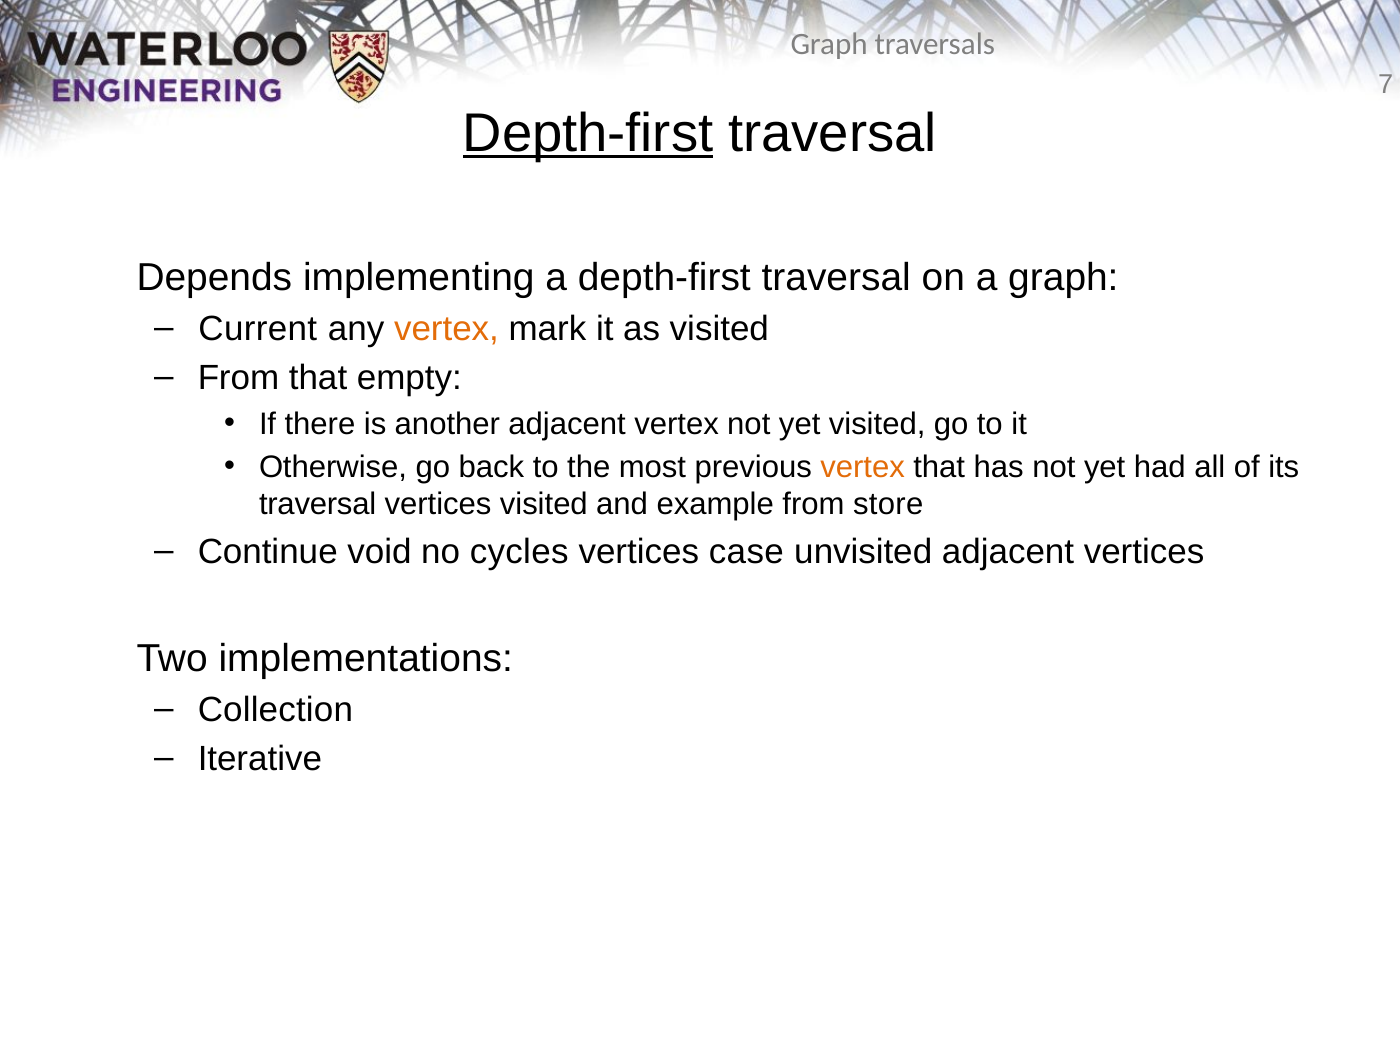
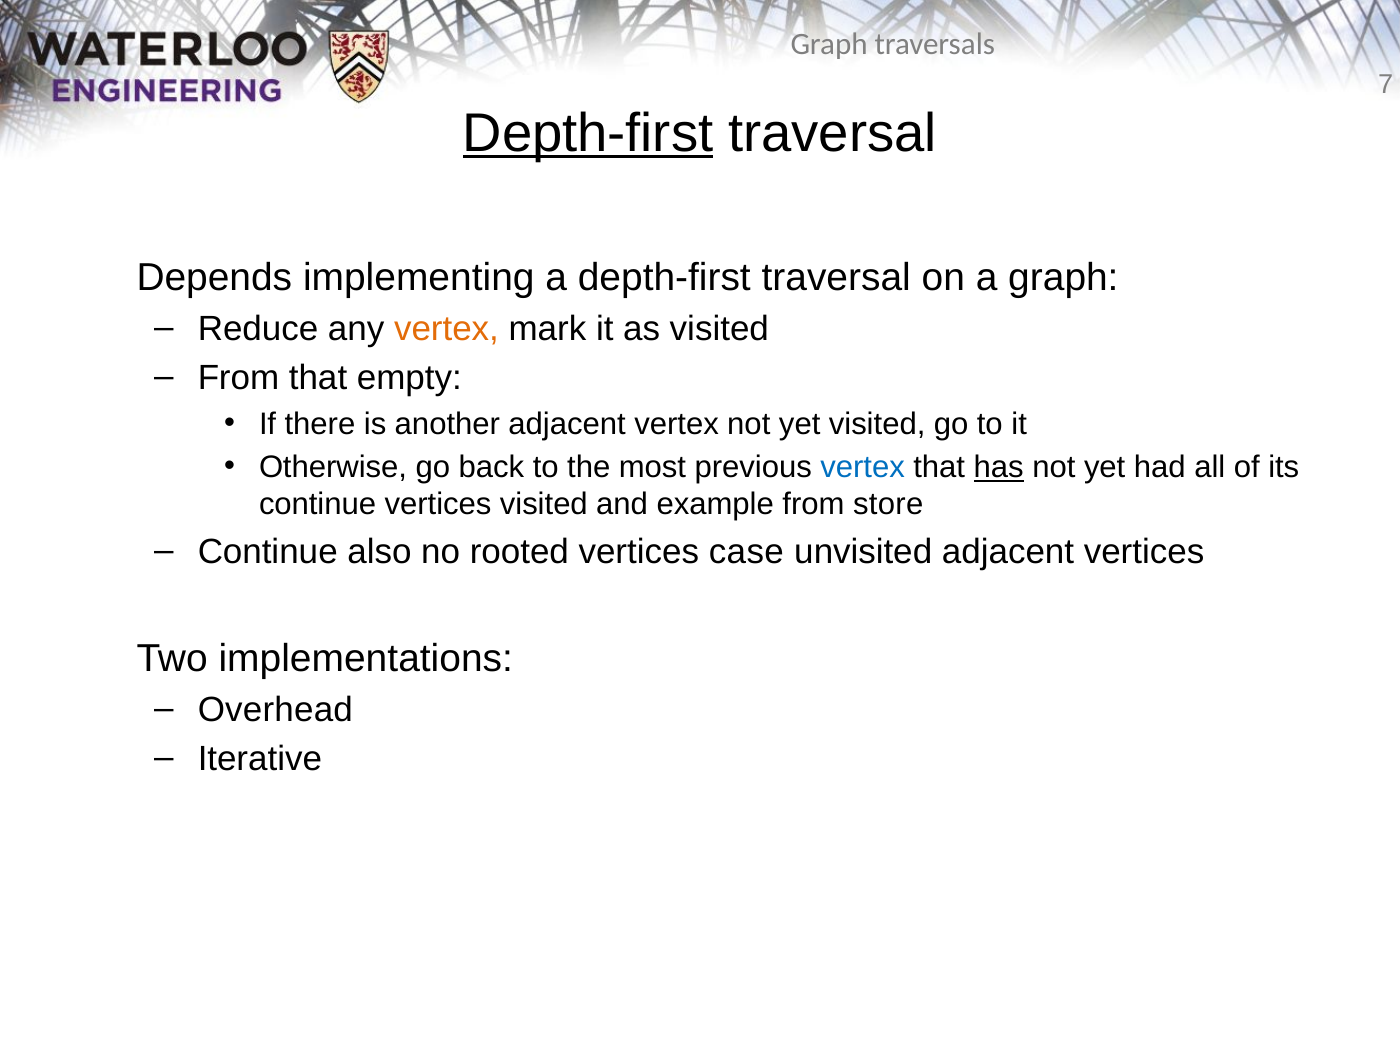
Current: Current -> Reduce (258, 329)
vertex colour: orange -> blue (863, 467)
has underline: none -> present (999, 467)
traversal: traversal -> continue (318, 505)
void: void -> also (379, 552)
cycles: cycles -> rooted (519, 552)
Collection: Collection -> Overhead (275, 709)
